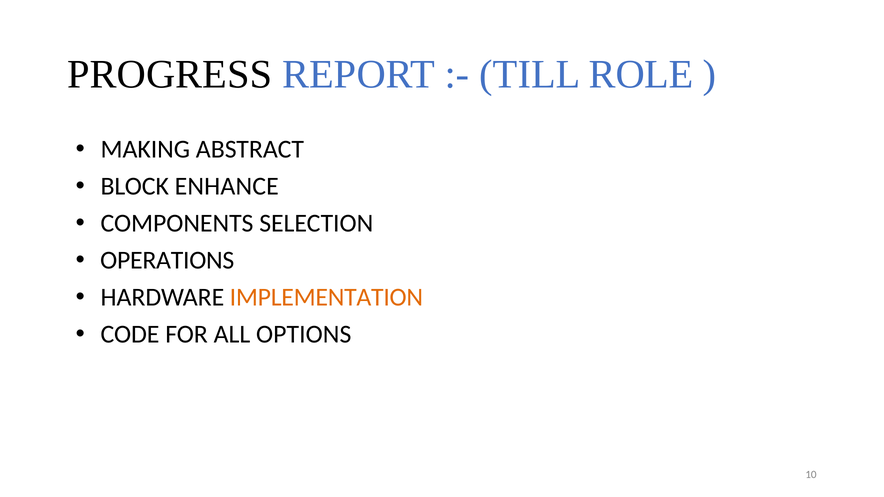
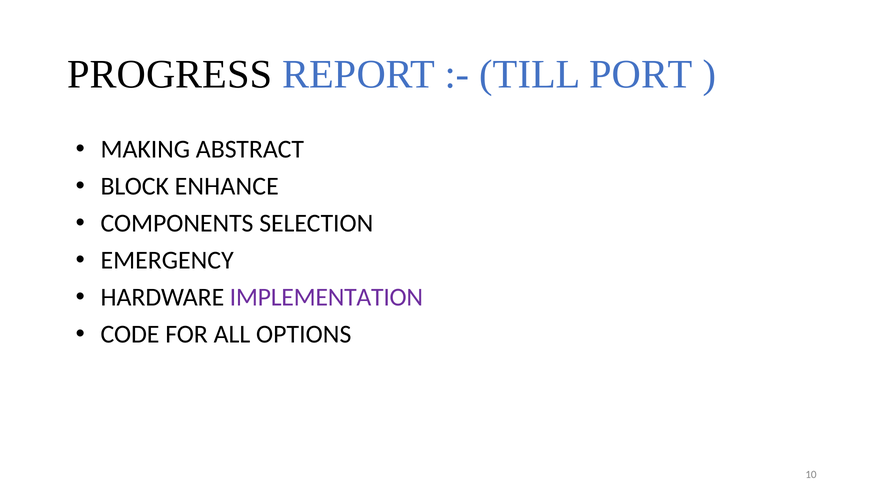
ROLE: ROLE -> PORT (641, 74)
OPERATIONS: OPERATIONS -> EMERGENCY (167, 260)
IMPLEMENTATION colour: orange -> purple (326, 297)
